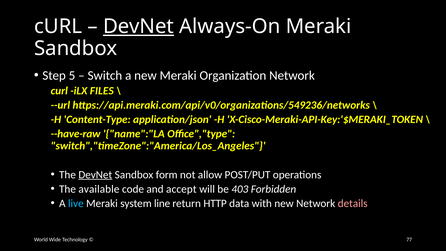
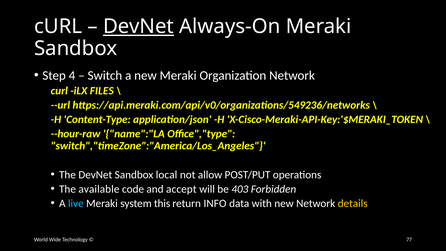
5: 5 -> 4 (72, 75)
--have-raw: --have-raw -> --hour-raw (76, 134)
DevNet underline: present -> none (95, 175)
form: form -> local (167, 175)
line: line -> this (162, 203)
HTTP: HTTP -> INFO (215, 203)
details colour: pink -> yellow (353, 203)
